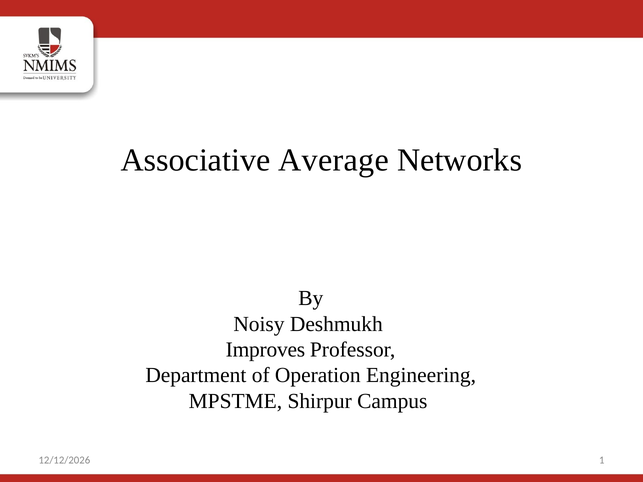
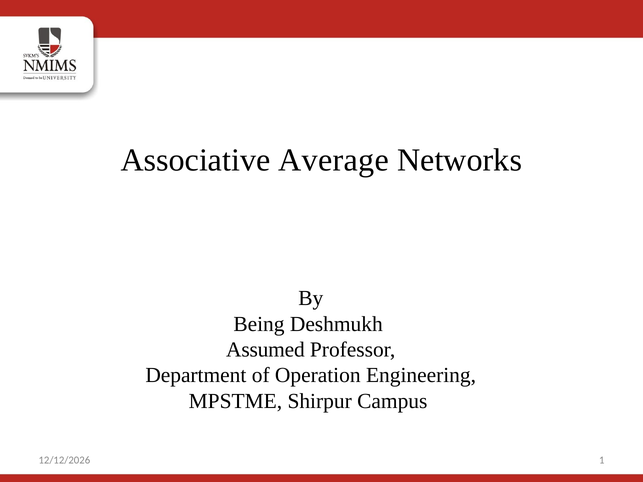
Noisy: Noisy -> Being (259, 324)
Improves: Improves -> Assumed (265, 350)
